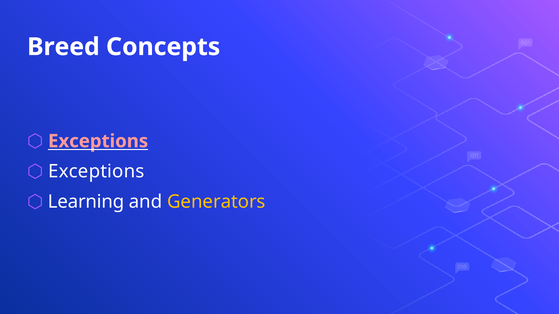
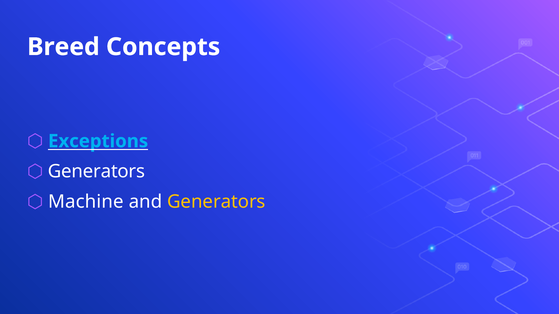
Exceptions colour: pink -> light blue (98, 141)
Exceptions: Exceptions -> Generators (96, 172)
Learning: Learning -> Machine (86, 202)
